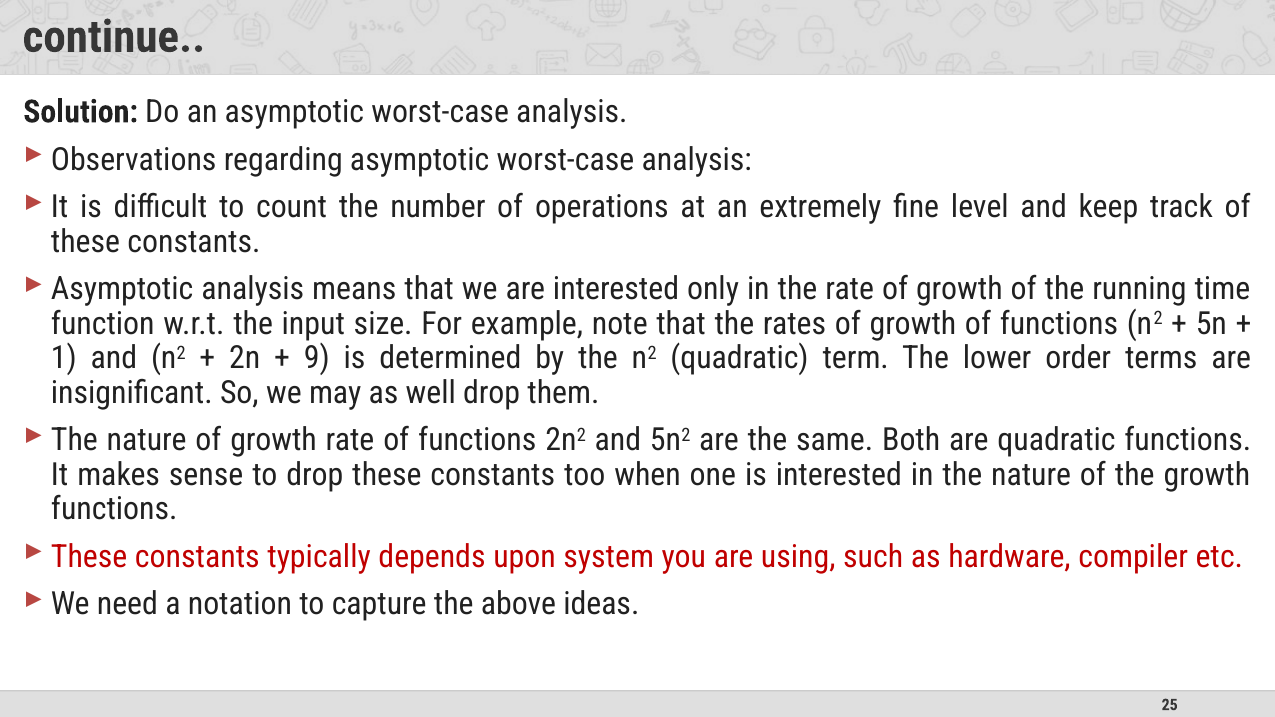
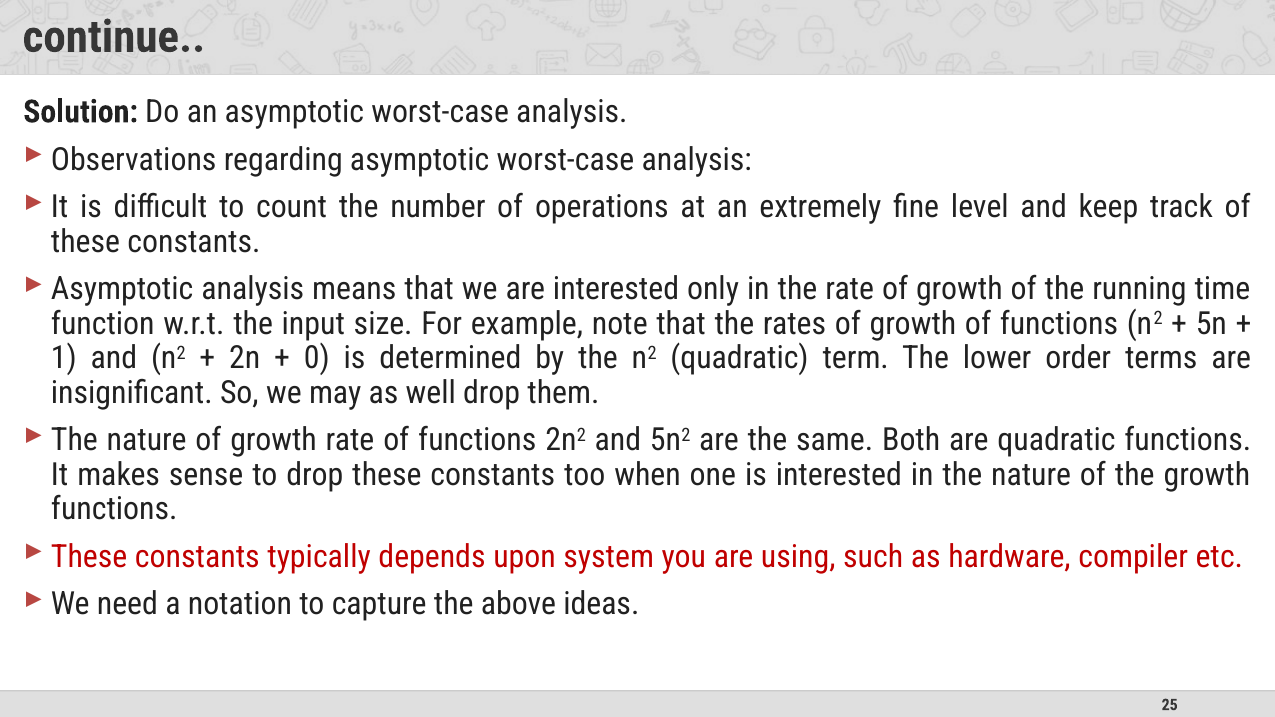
9: 9 -> 0 (317, 358)
